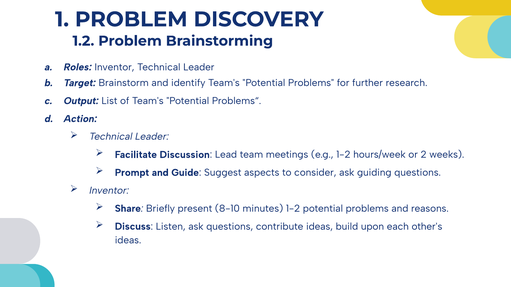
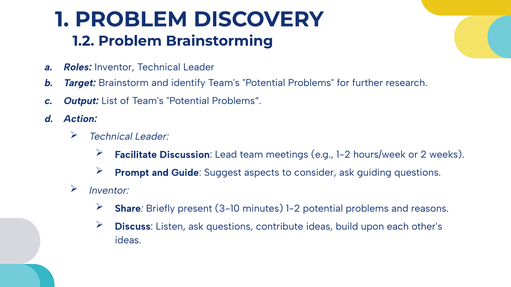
8-10: 8-10 -> 3-10 (227, 209)
